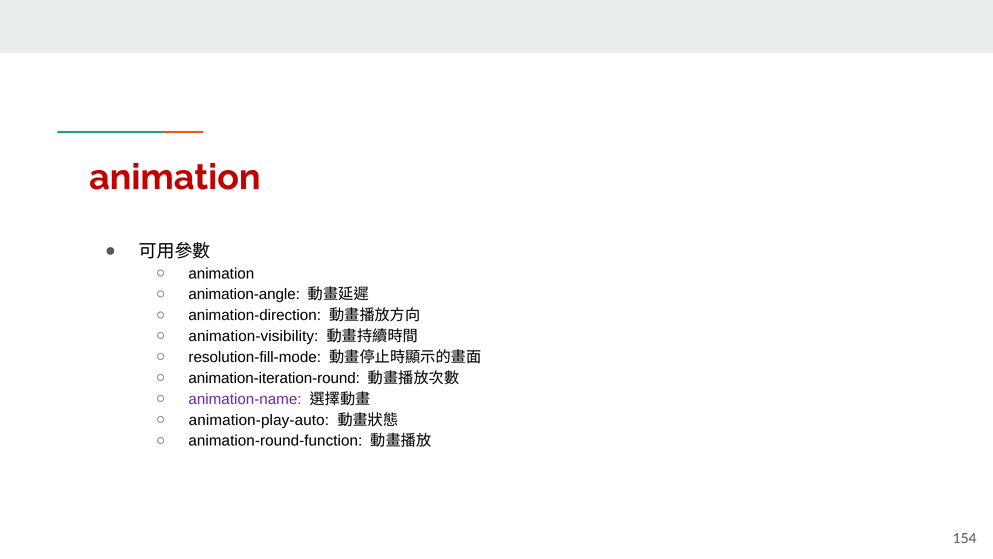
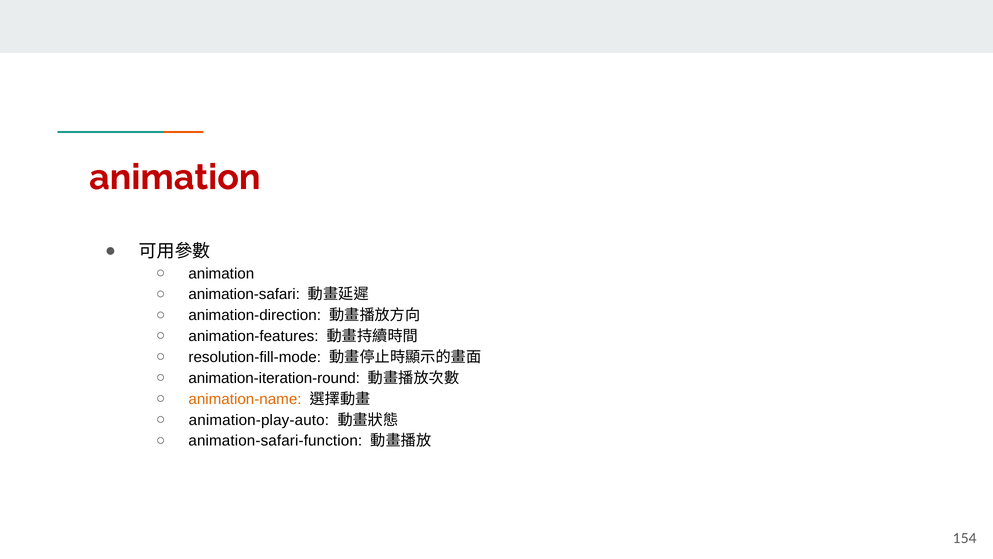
animation-angle: animation-angle -> animation-safari (244, 294)
animation-visibility: animation-visibility -> animation-features (253, 336)
animation-name colour: purple -> orange (245, 399)
animation-round-function: animation-round-function -> animation-safari-function (275, 441)
